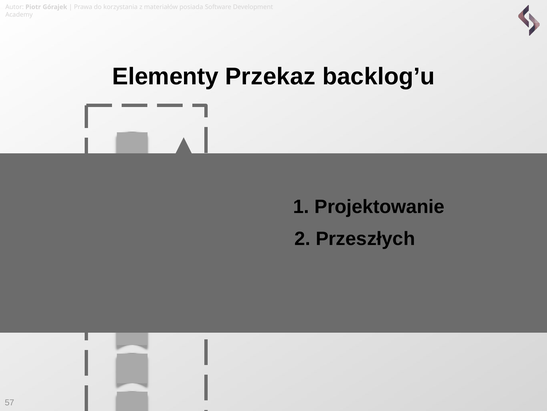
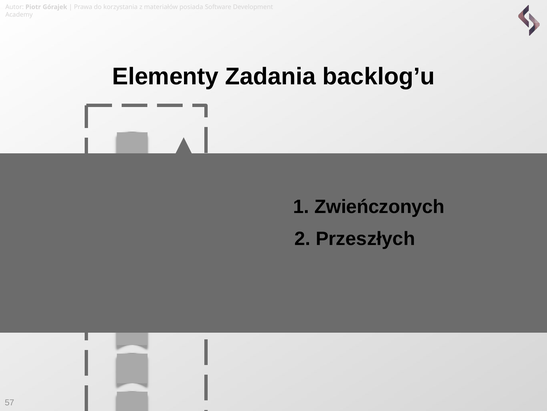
Przekaz: Przekaz -> Zadania (270, 76)
Projektowanie: Projektowanie -> Zwieńczonych (380, 206)
